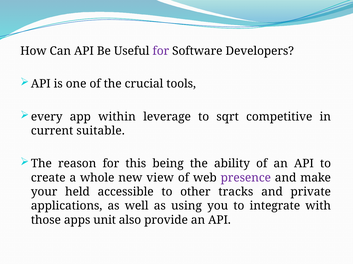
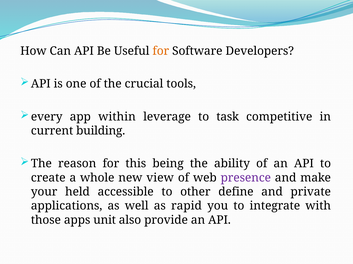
for colour: purple -> orange (161, 51)
sqrt: sqrt -> task (228, 117)
suitable: suitable -> building (101, 131)
tracks: tracks -> define (236, 192)
using: using -> rapid (186, 206)
